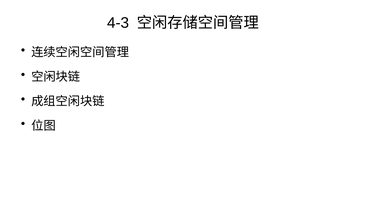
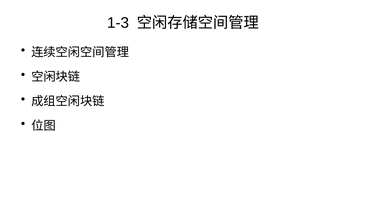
4-3: 4-3 -> 1-3 (118, 23)
